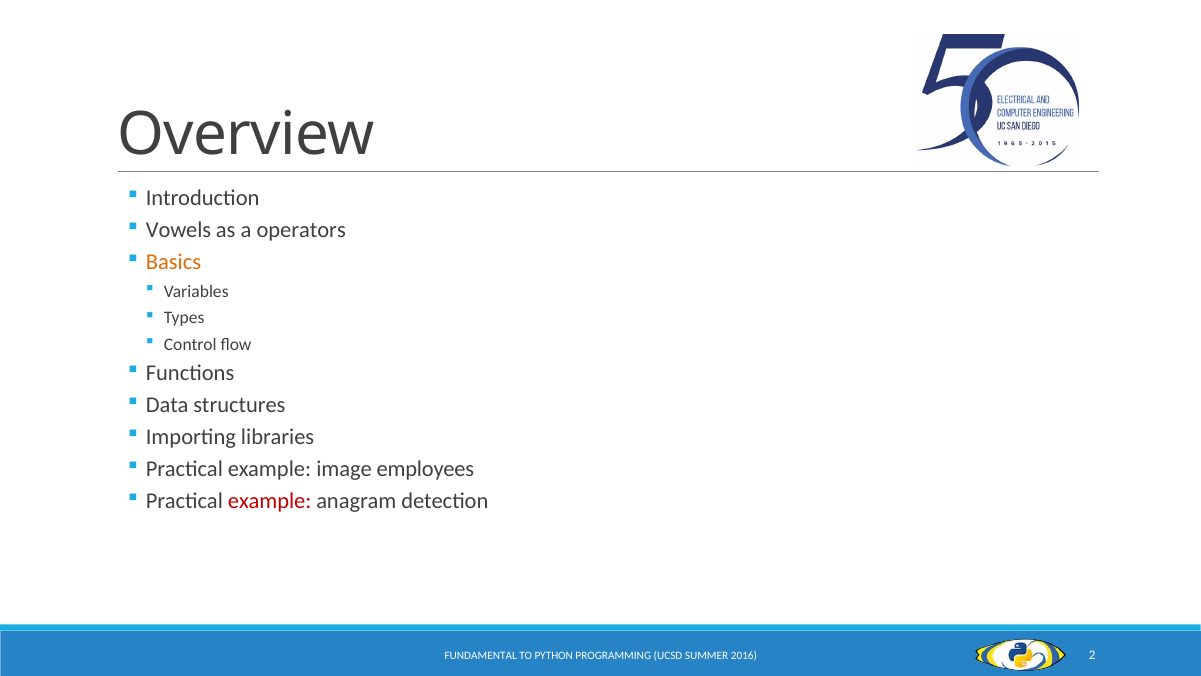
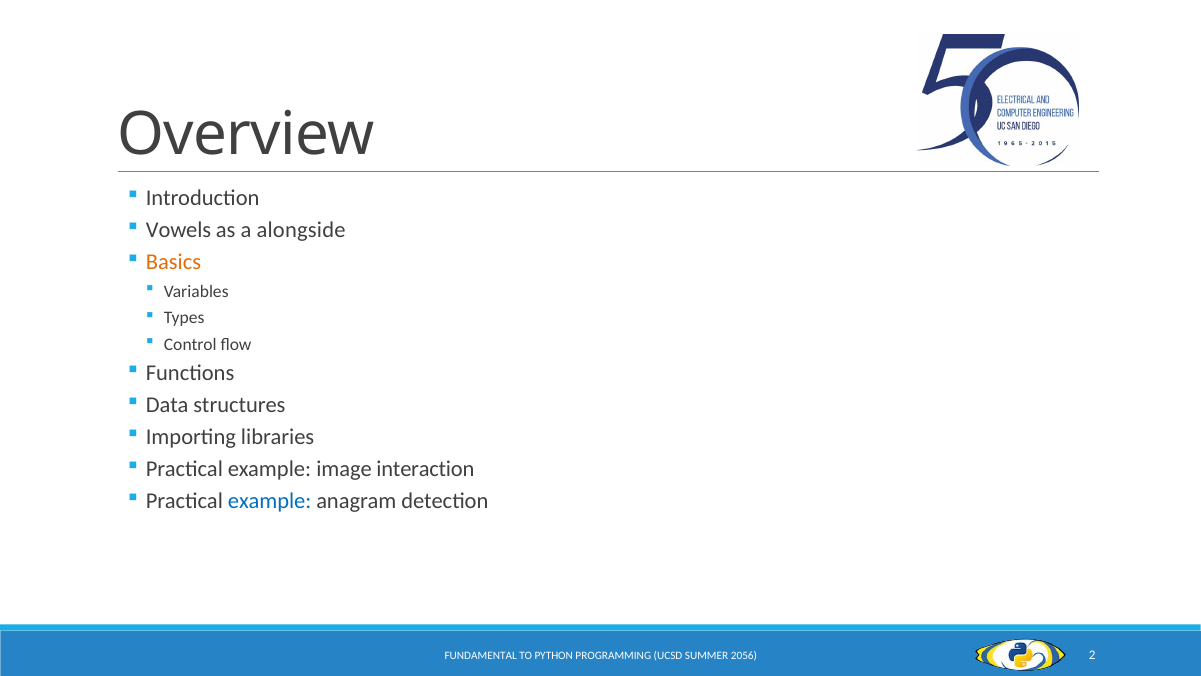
operators: operators -> alongside (301, 230)
employees: employees -> interaction (425, 469)
example colour: red -> blue (270, 501)
2016: 2016 -> 2056 (744, 655)
